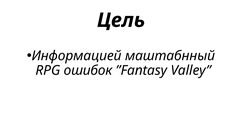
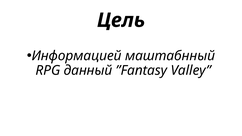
ошибок: ошибок -> данный (88, 71)
